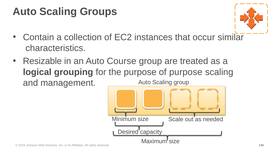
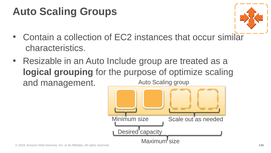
Course: Course -> Include (122, 61)
of purpose: purpose -> optimize (186, 72)
